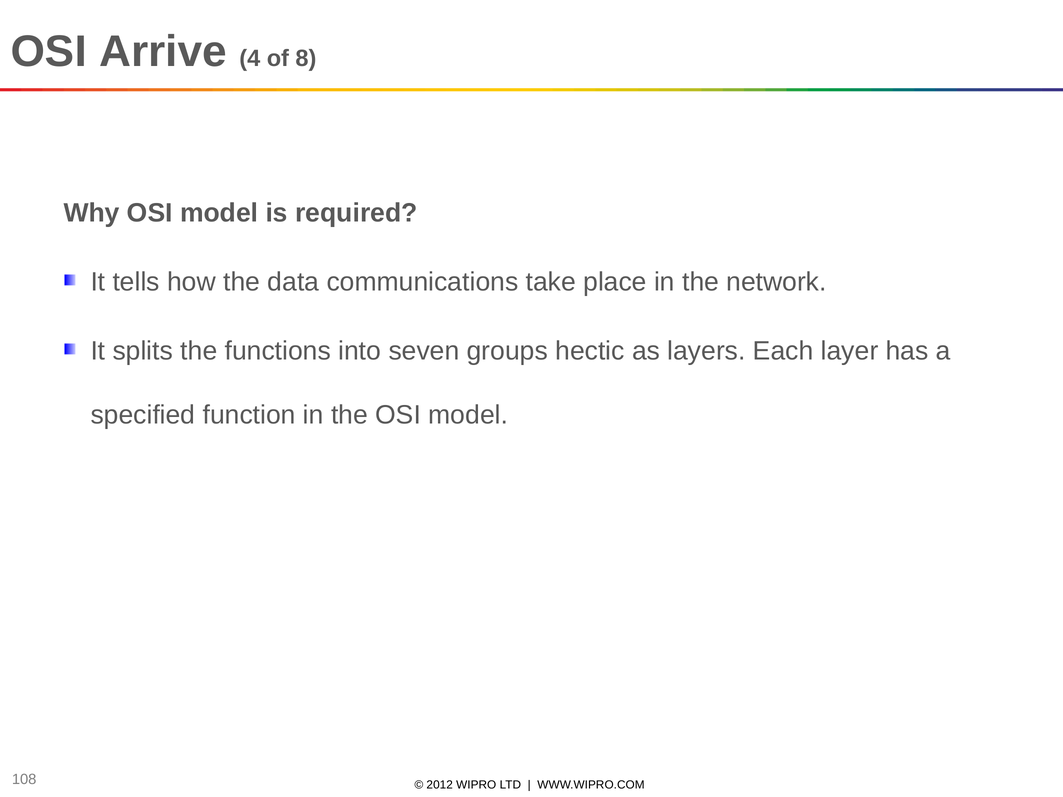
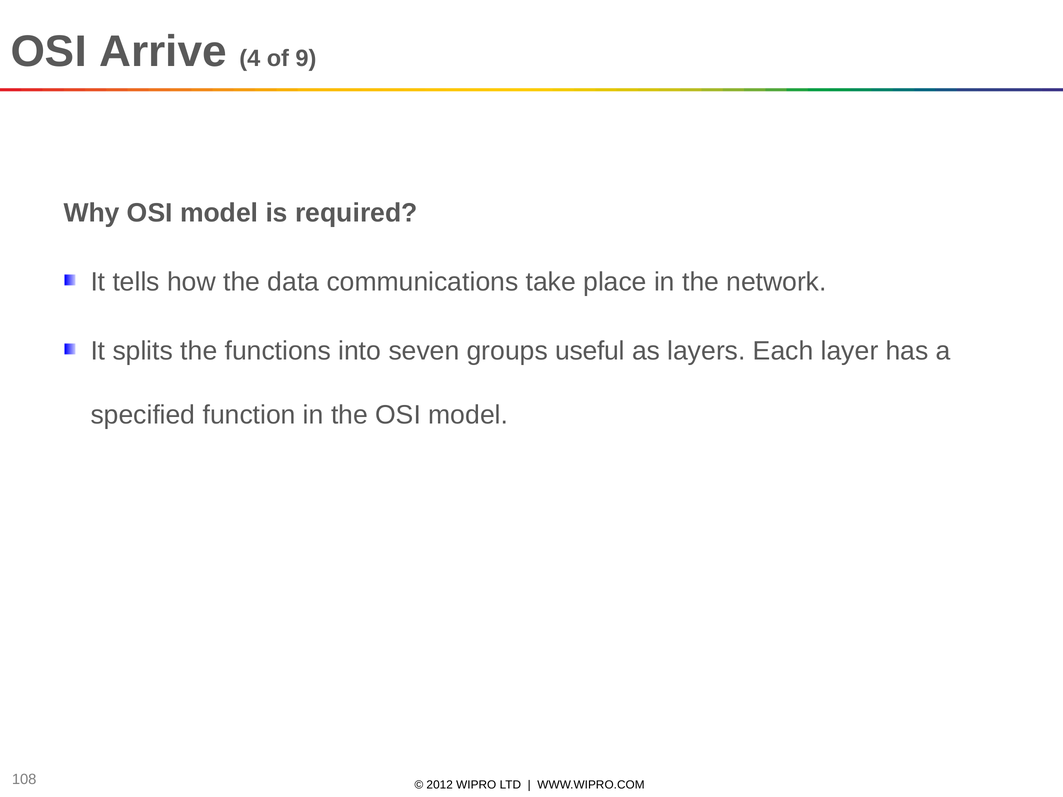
8: 8 -> 9 (306, 59)
hectic: hectic -> useful (590, 351)
